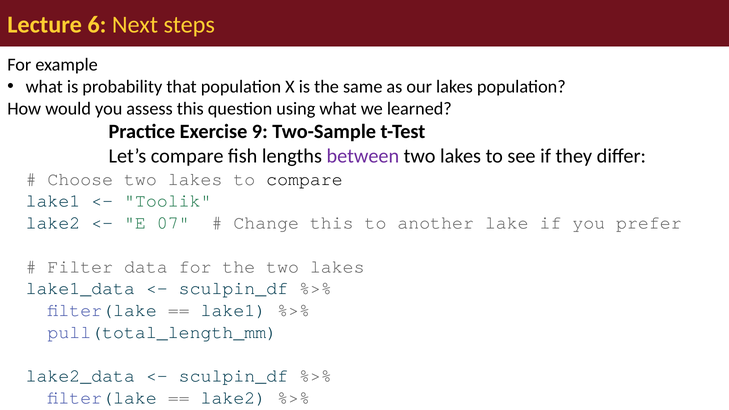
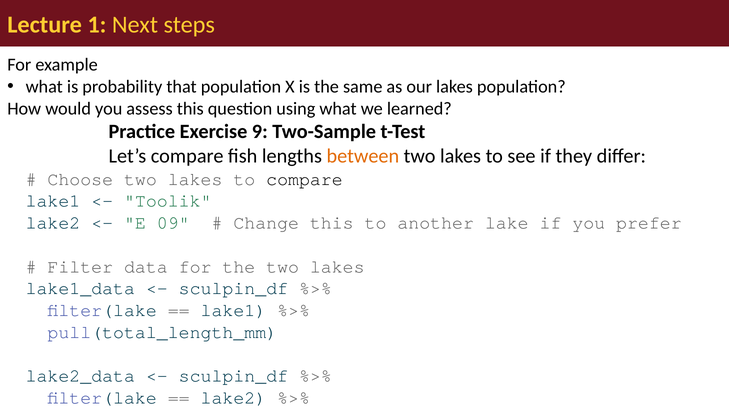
6: 6 -> 1 (97, 25)
between colour: purple -> orange (363, 156)
07: 07 -> 09 (173, 223)
